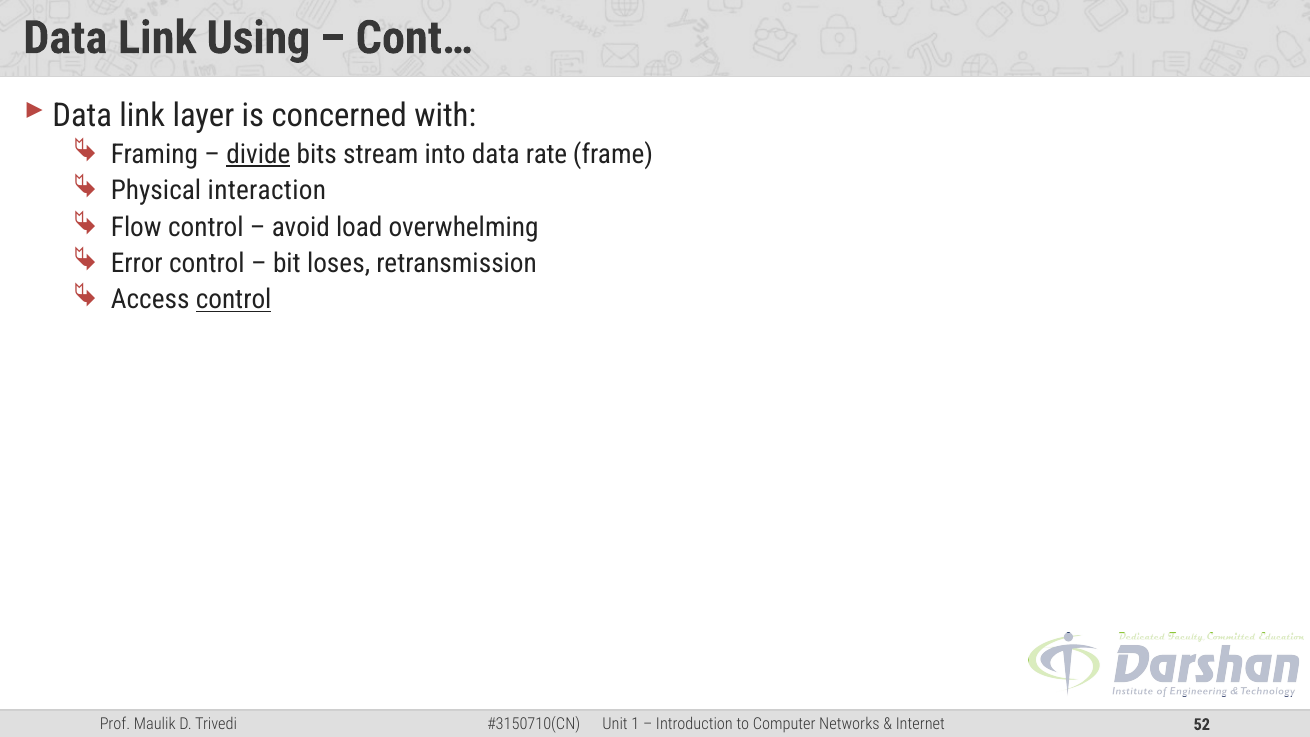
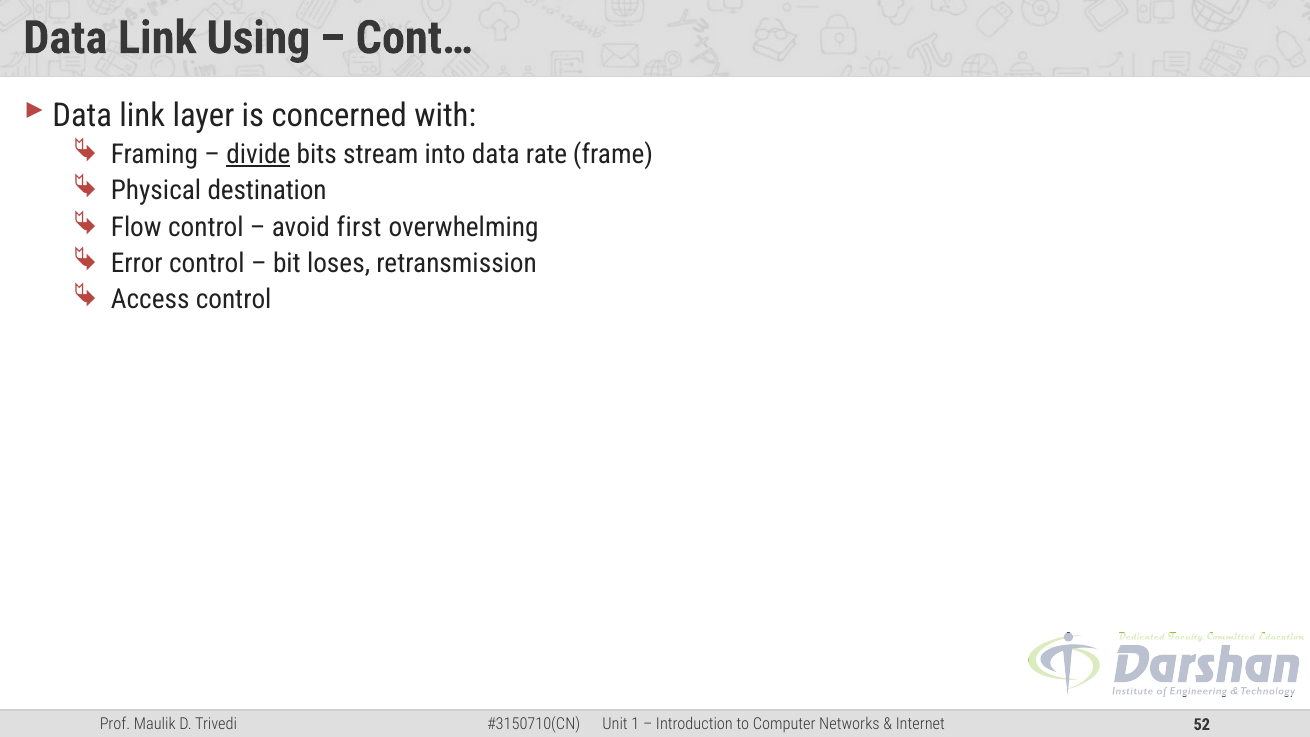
interaction: interaction -> destination (267, 191)
load: load -> first (359, 227)
control underline: present -> none (234, 300)
